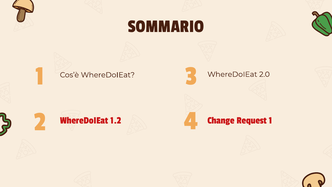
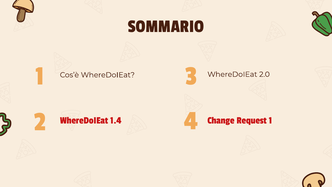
1.2: 1.2 -> 1.4 (116, 120)
